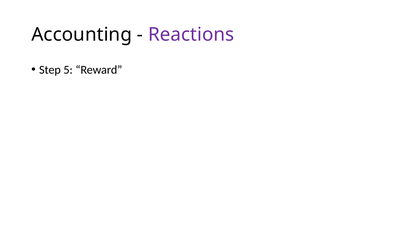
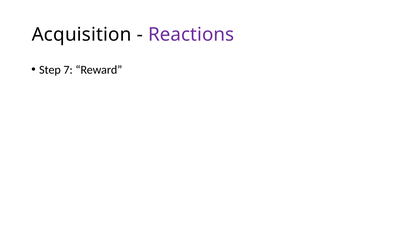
Accounting: Accounting -> Acquisition (82, 35)
5: 5 -> 7 (68, 70)
